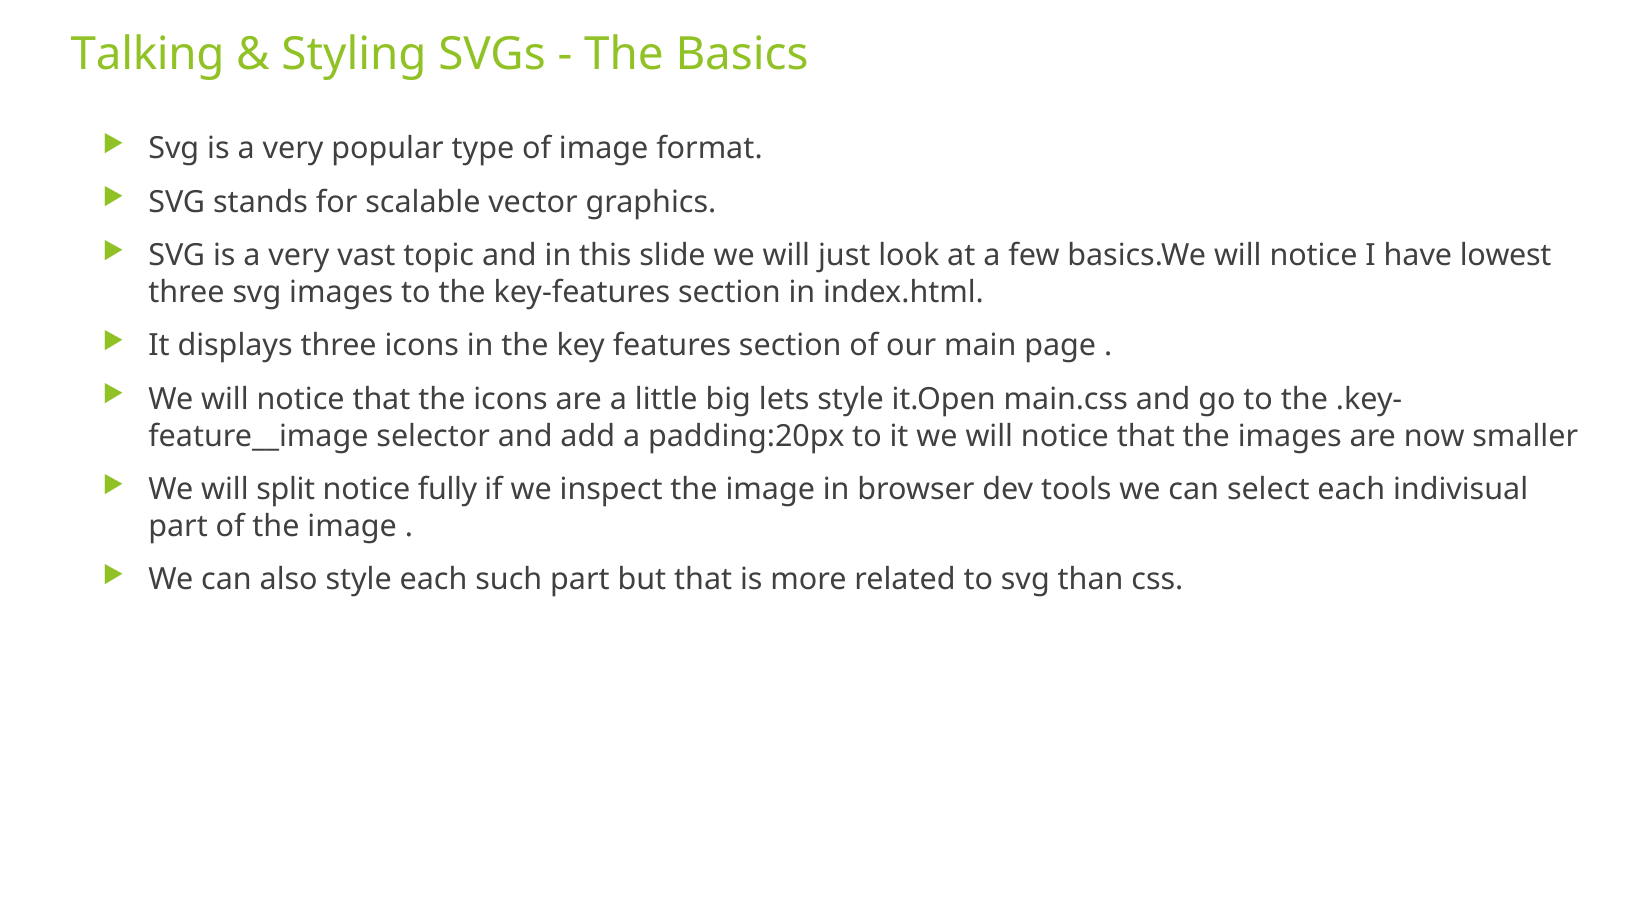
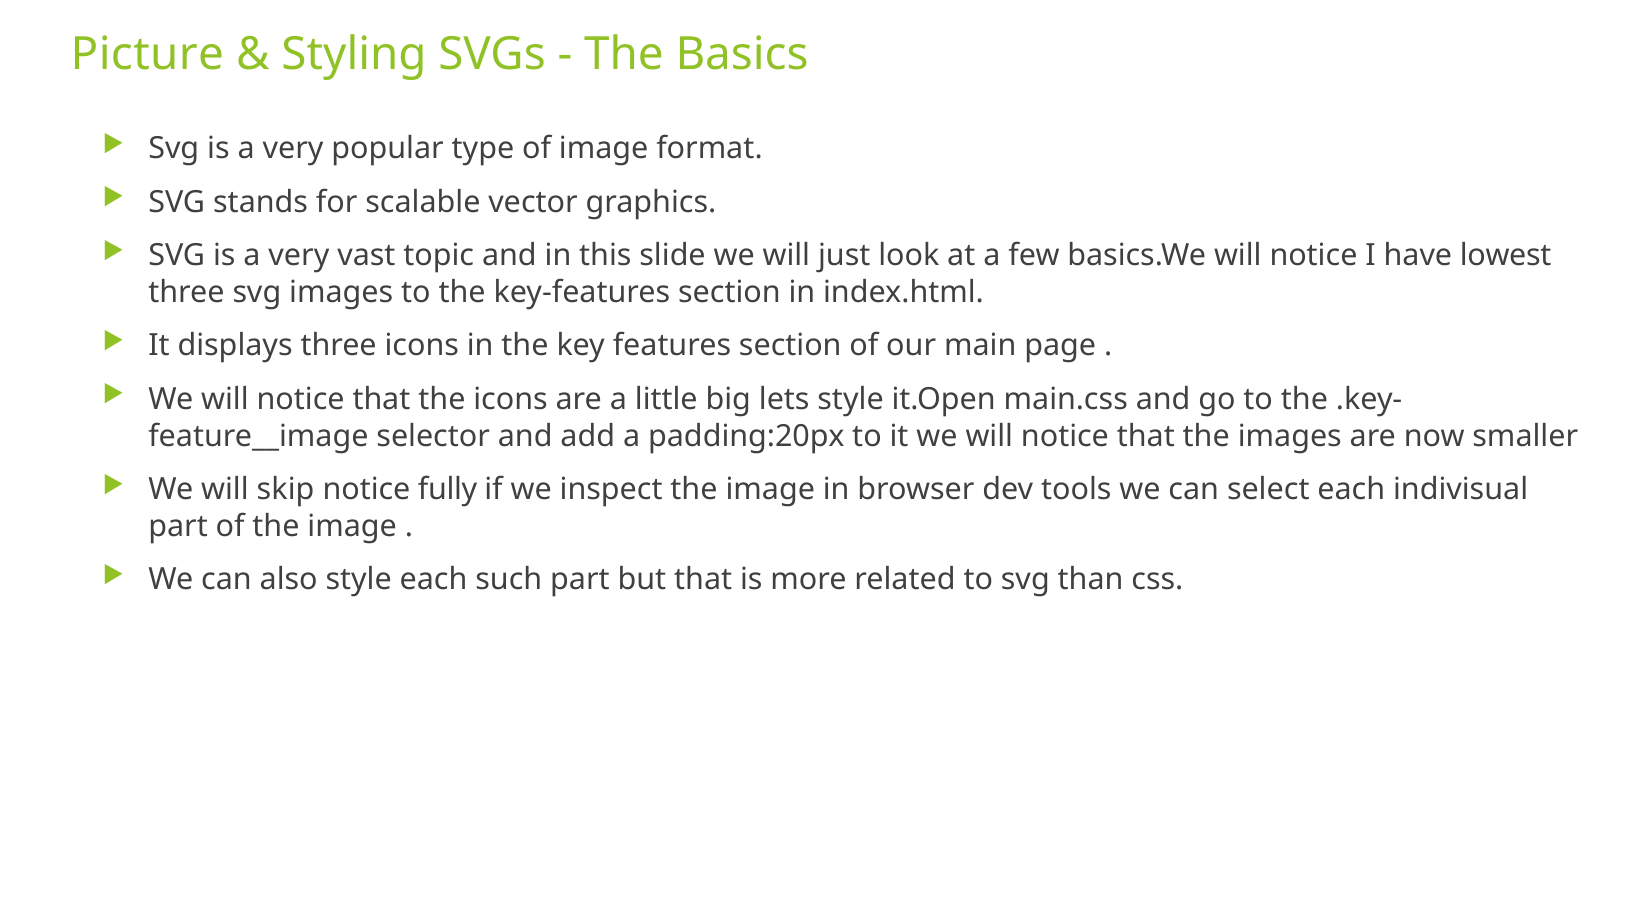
Talking: Talking -> Picture (147, 54)
split: split -> skip (286, 490)
